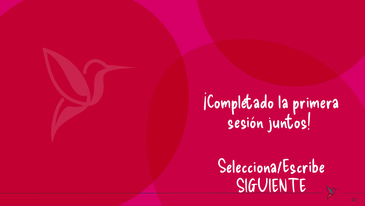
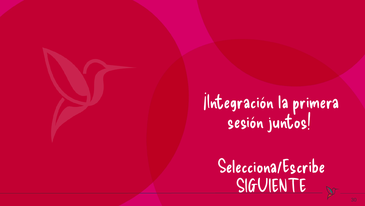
¡Completado: ¡Completado -> ¡Integración (239, 102)
